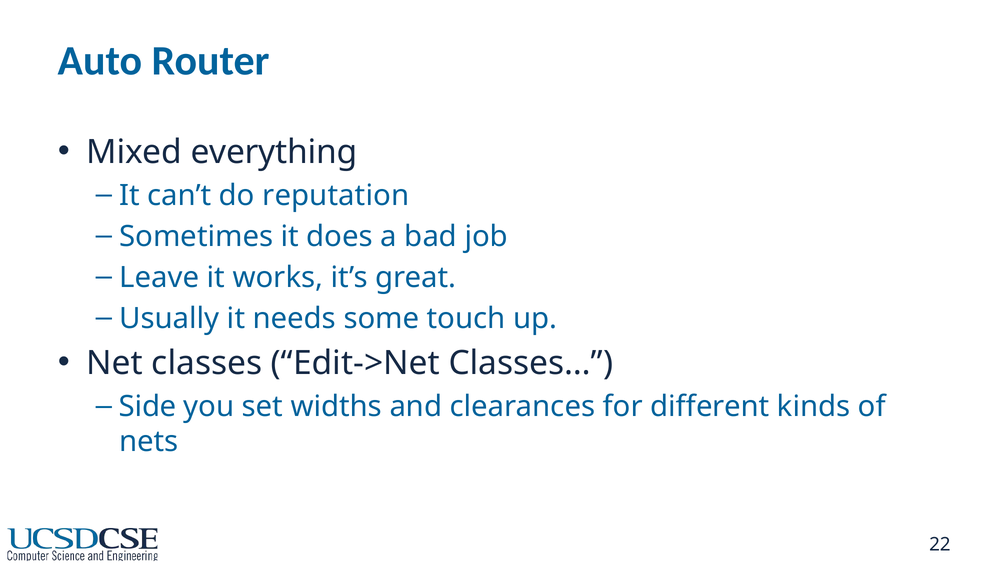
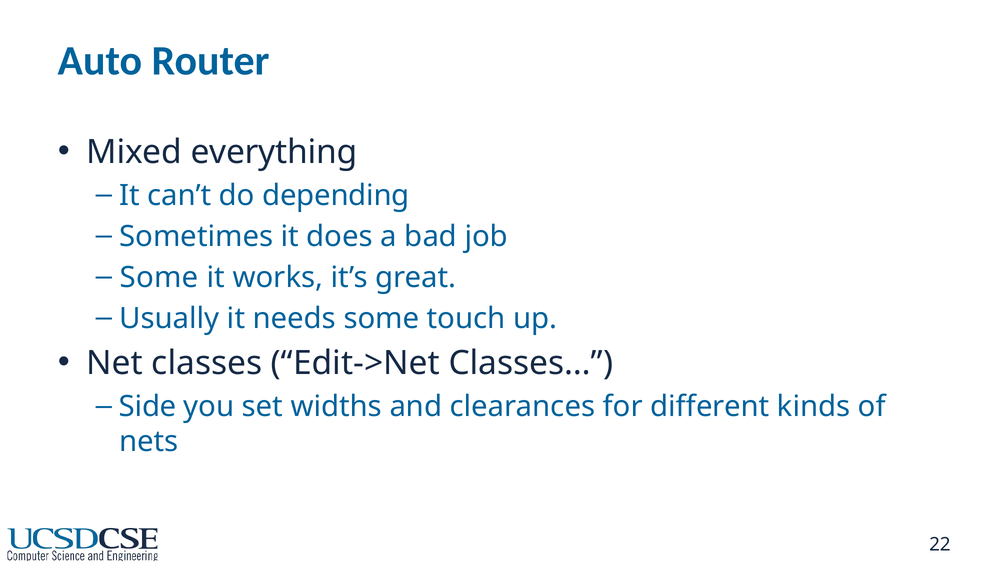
reputation: reputation -> depending (336, 195)
Leave: Leave -> Some (159, 278)
